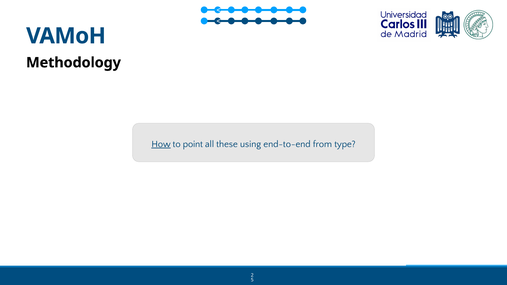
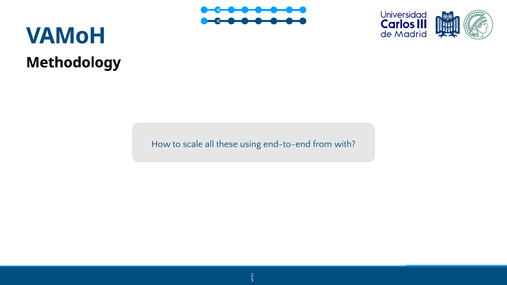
How underline: present -> none (161, 144)
point: point -> scale (193, 144)
type: type -> with (345, 144)
